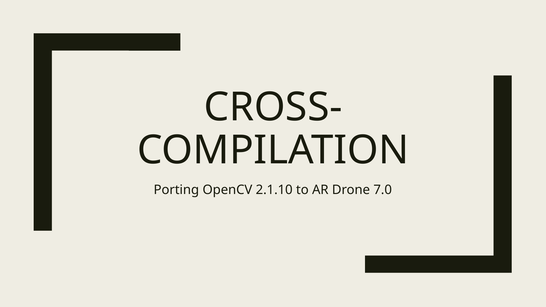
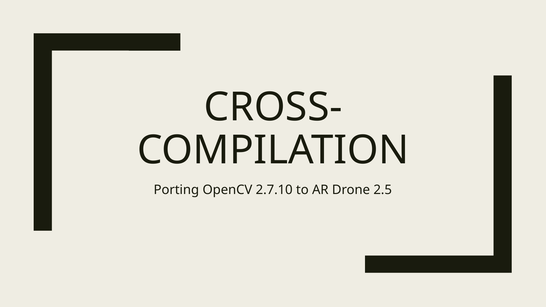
2.1.10: 2.1.10 -> 2.7.10 (274, 190)
7.0: 7.0 -> 2.5 (383, 190)
